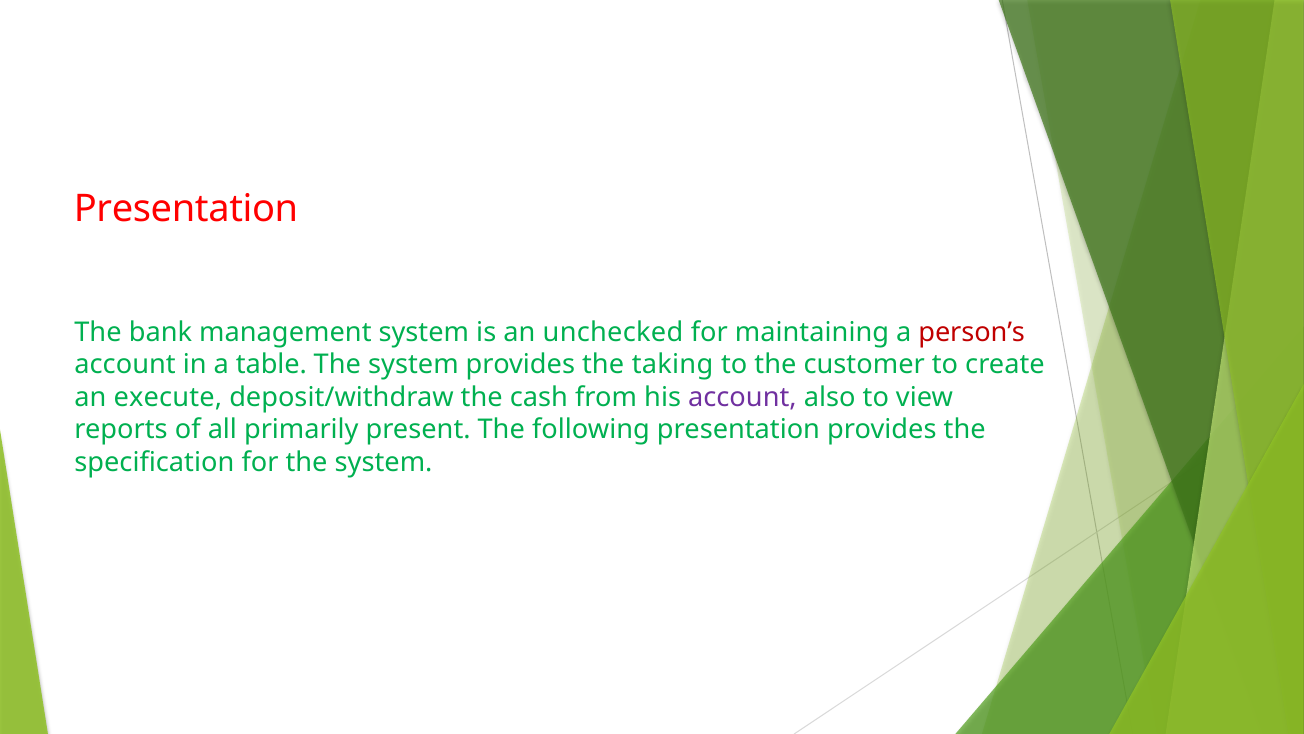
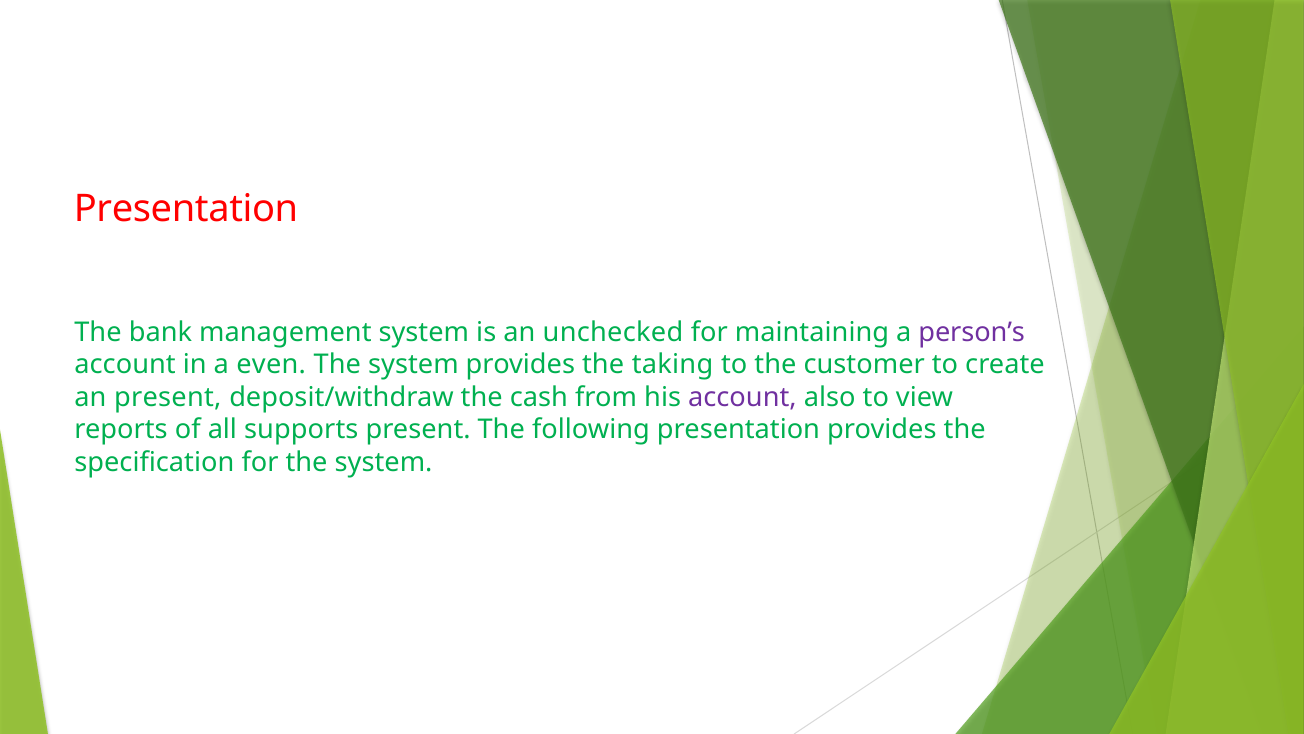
person’s colour: red -> purple (972, 332)
table: table -> even (271, 364)
an execute: execute -> present (168, 397)
primarily: primarily -> supports (301, 430)
